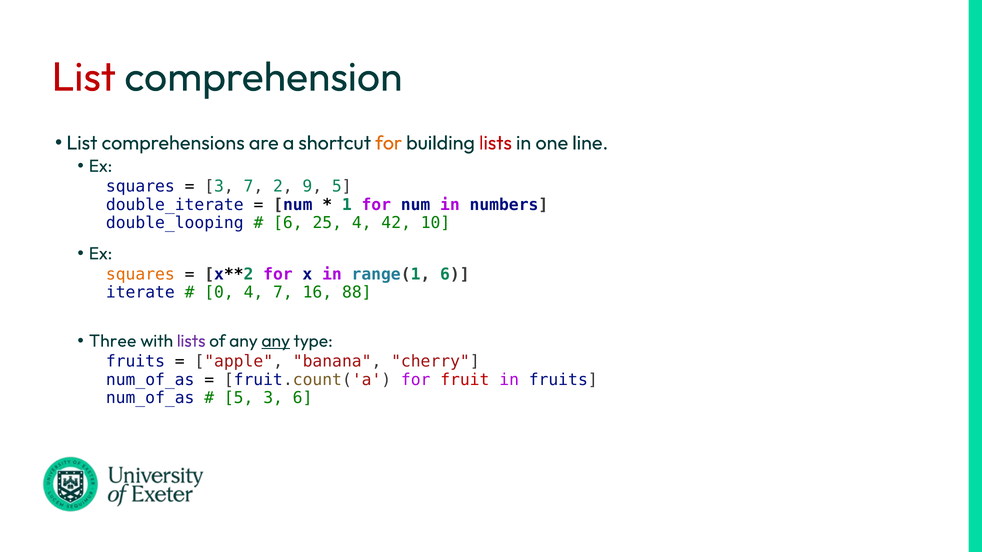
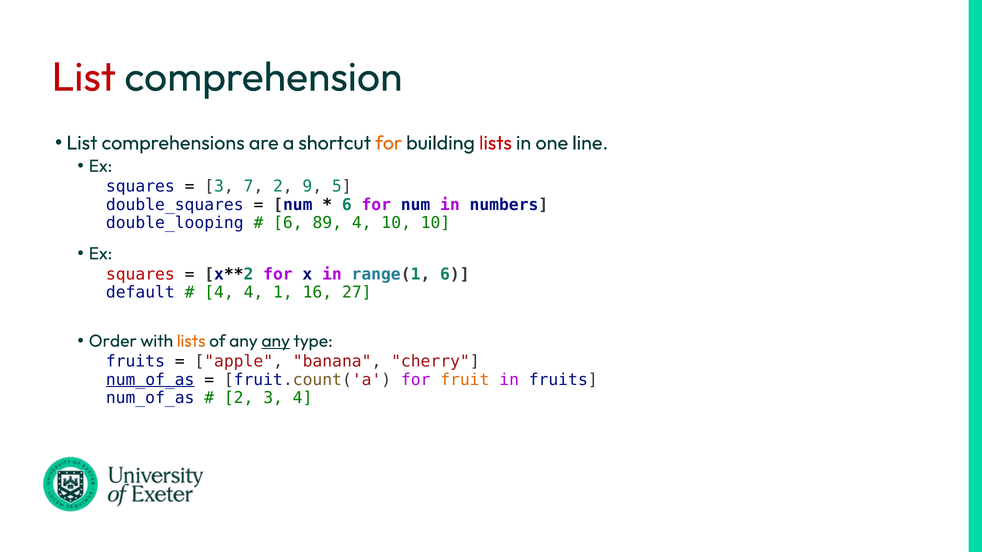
double_iterate: double_iterate -> double_squares (175, 205)
1: 1 -> 6 (347, 205)
25: 25 -> 89 (327, 223)
4 42: 42 -> 10 (396, 223)
squares colour: orange -> red (140, 274)
iterate: iterate -> default (140, 293)
0: 0 -> 4 (219, 293)
4 7: 7 -> 1 (283, 293)
88: 88 -> 27 (357, 293)
Three: Three -> Order (113, 341)
lists colour: purple -> orange (191, 341)
num_of_as underline: none -> present (150, 380)
fruit colour: red -> orange (465, 380)
5: 5 -> 2 (239, 398)
3 6: 6 -> 4 (303, 398)
